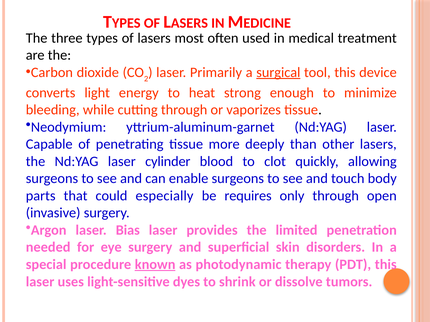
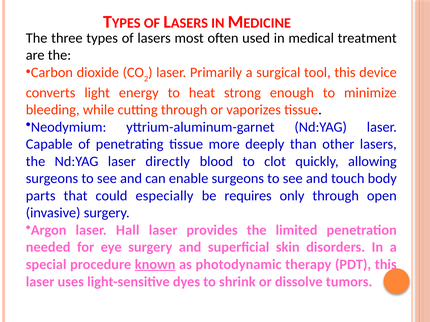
surgical underline: present -> none (278, 73)
cylinder: cylinder -> directly (168, 162)
Bias: Bias -> Hall (128, 230)
